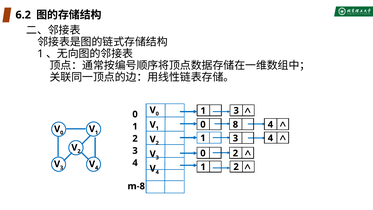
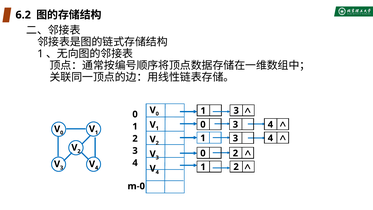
0 8: 8 -> 3 (235, 124)
m-8: m-8 -> m-0 (136, 186)
